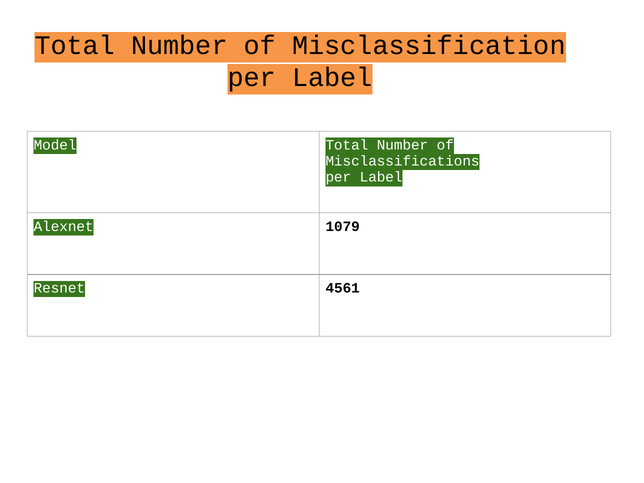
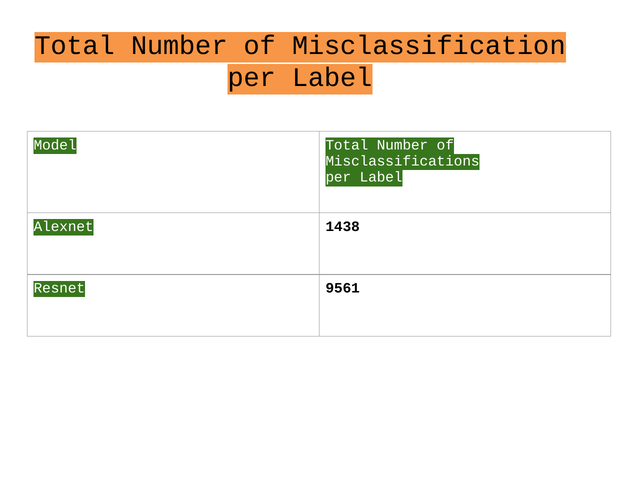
1079: 1079 -> 1438 (343, 226)
4561: 4561 -> 9561 (343, 288)
